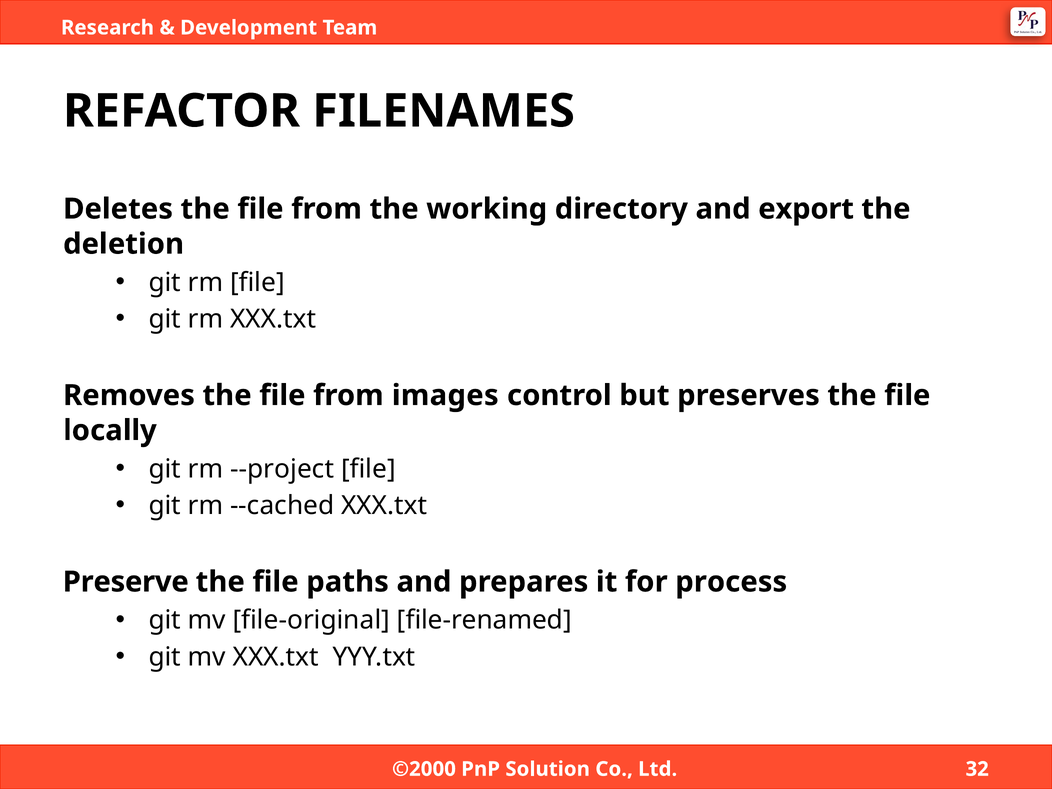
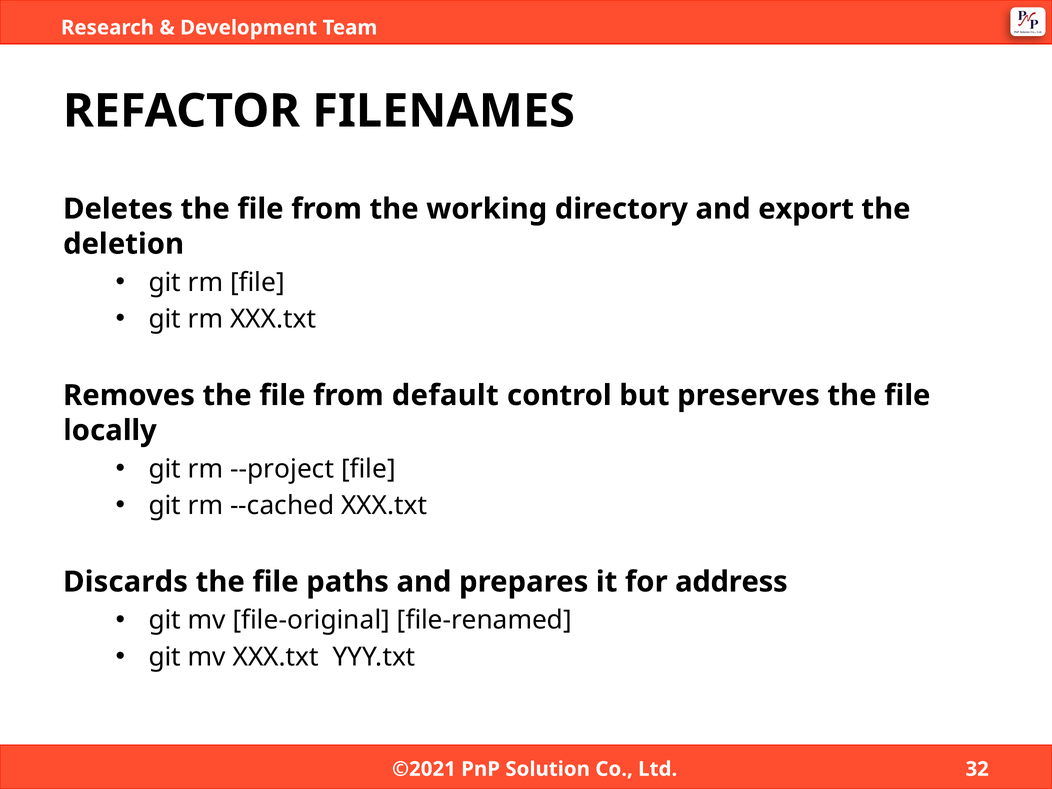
images: images -> default (445, 395)
Preserve: Preserve -> Discards (126, 582)
process: process -> address (731, 582)
©2000: ©2000 -> ©2021 (424, 769)
